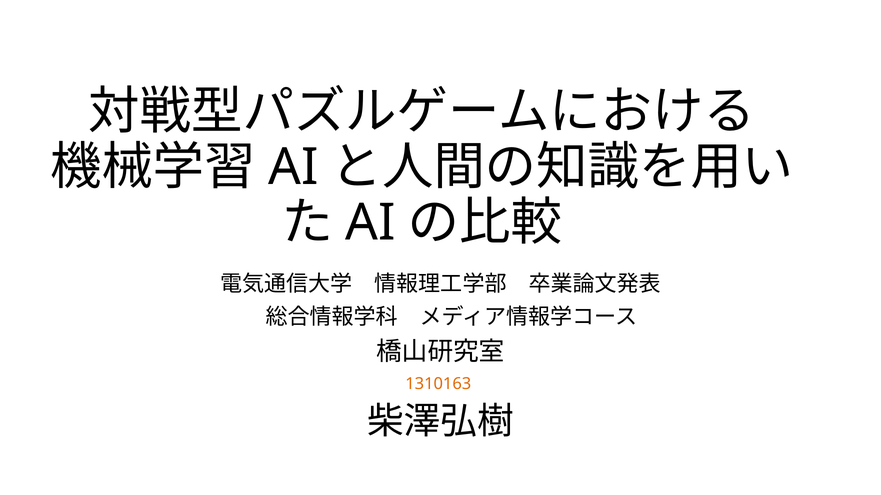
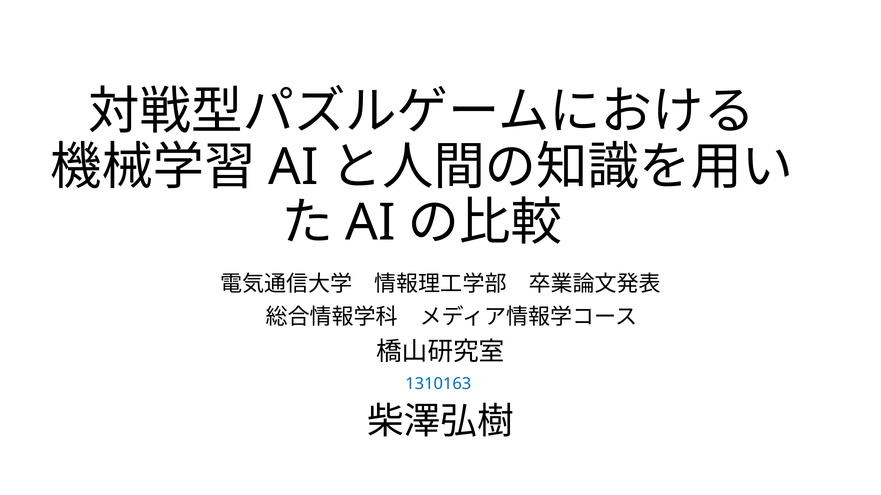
1310163 colour: orange -> blue (438, 384)
